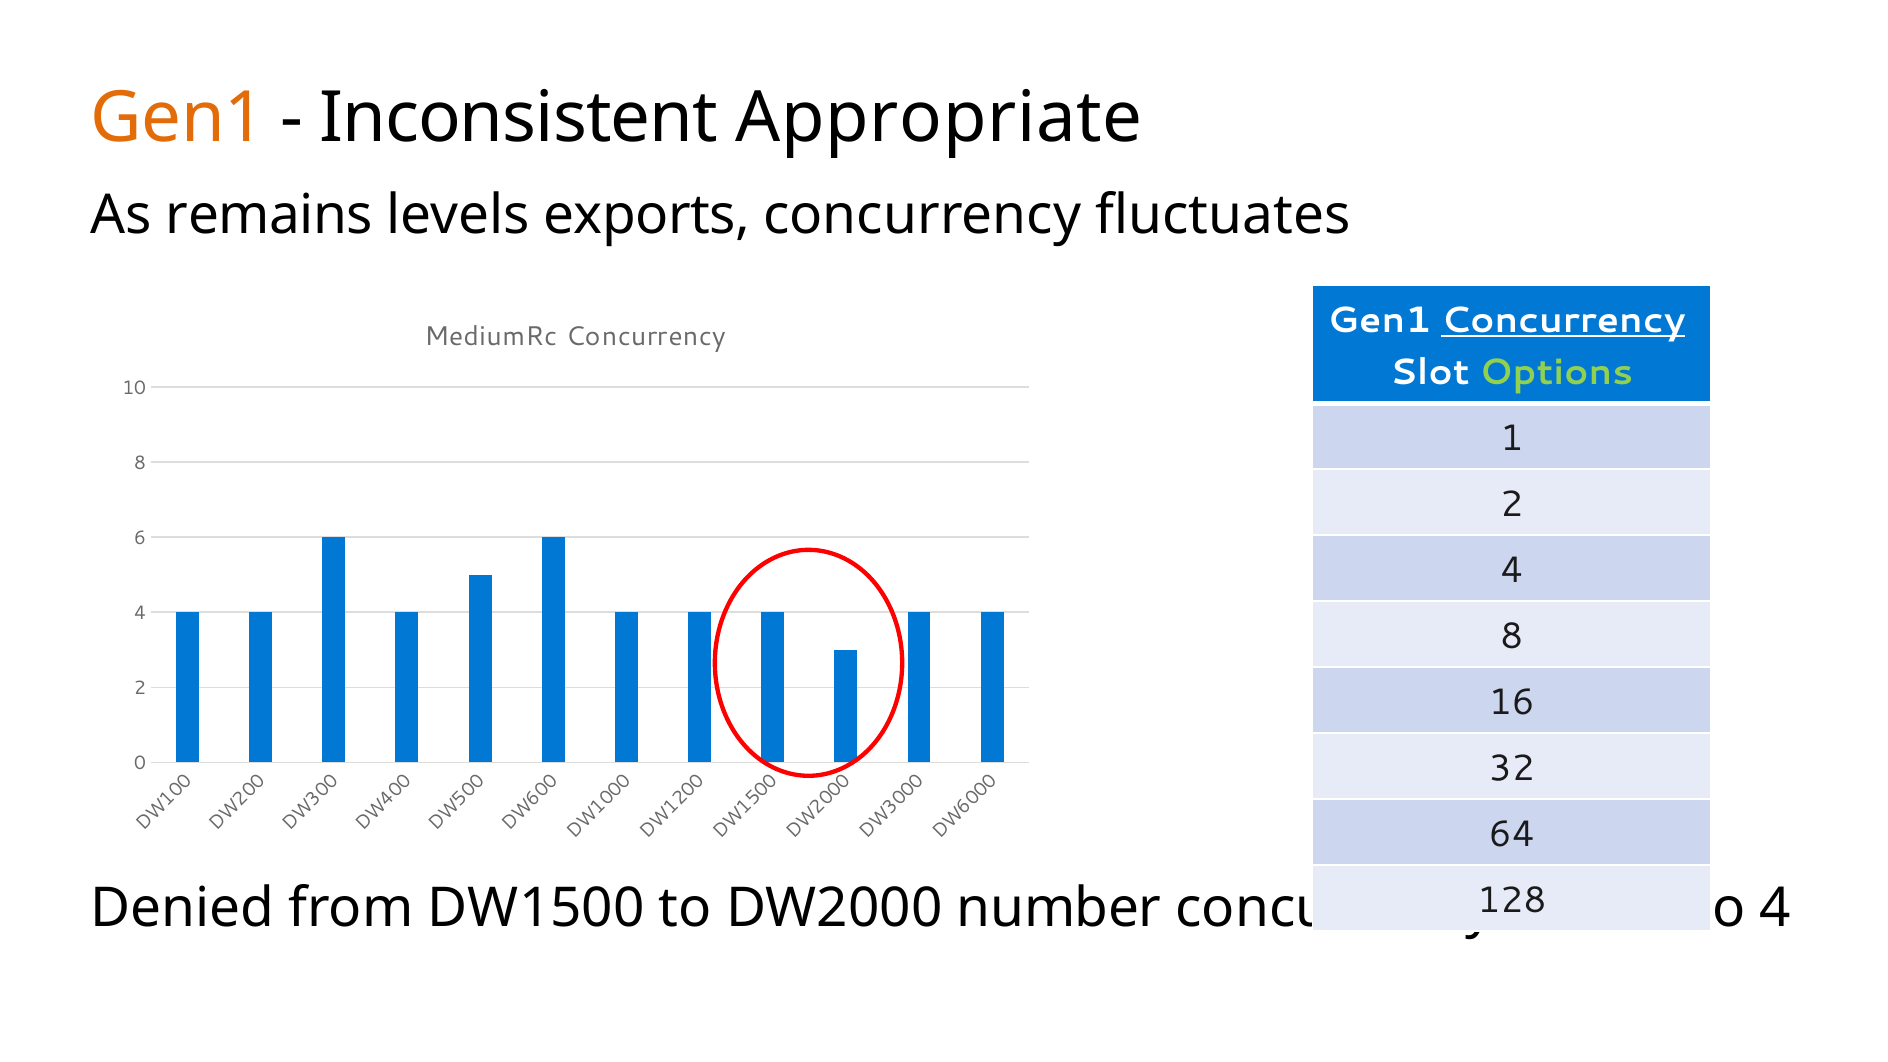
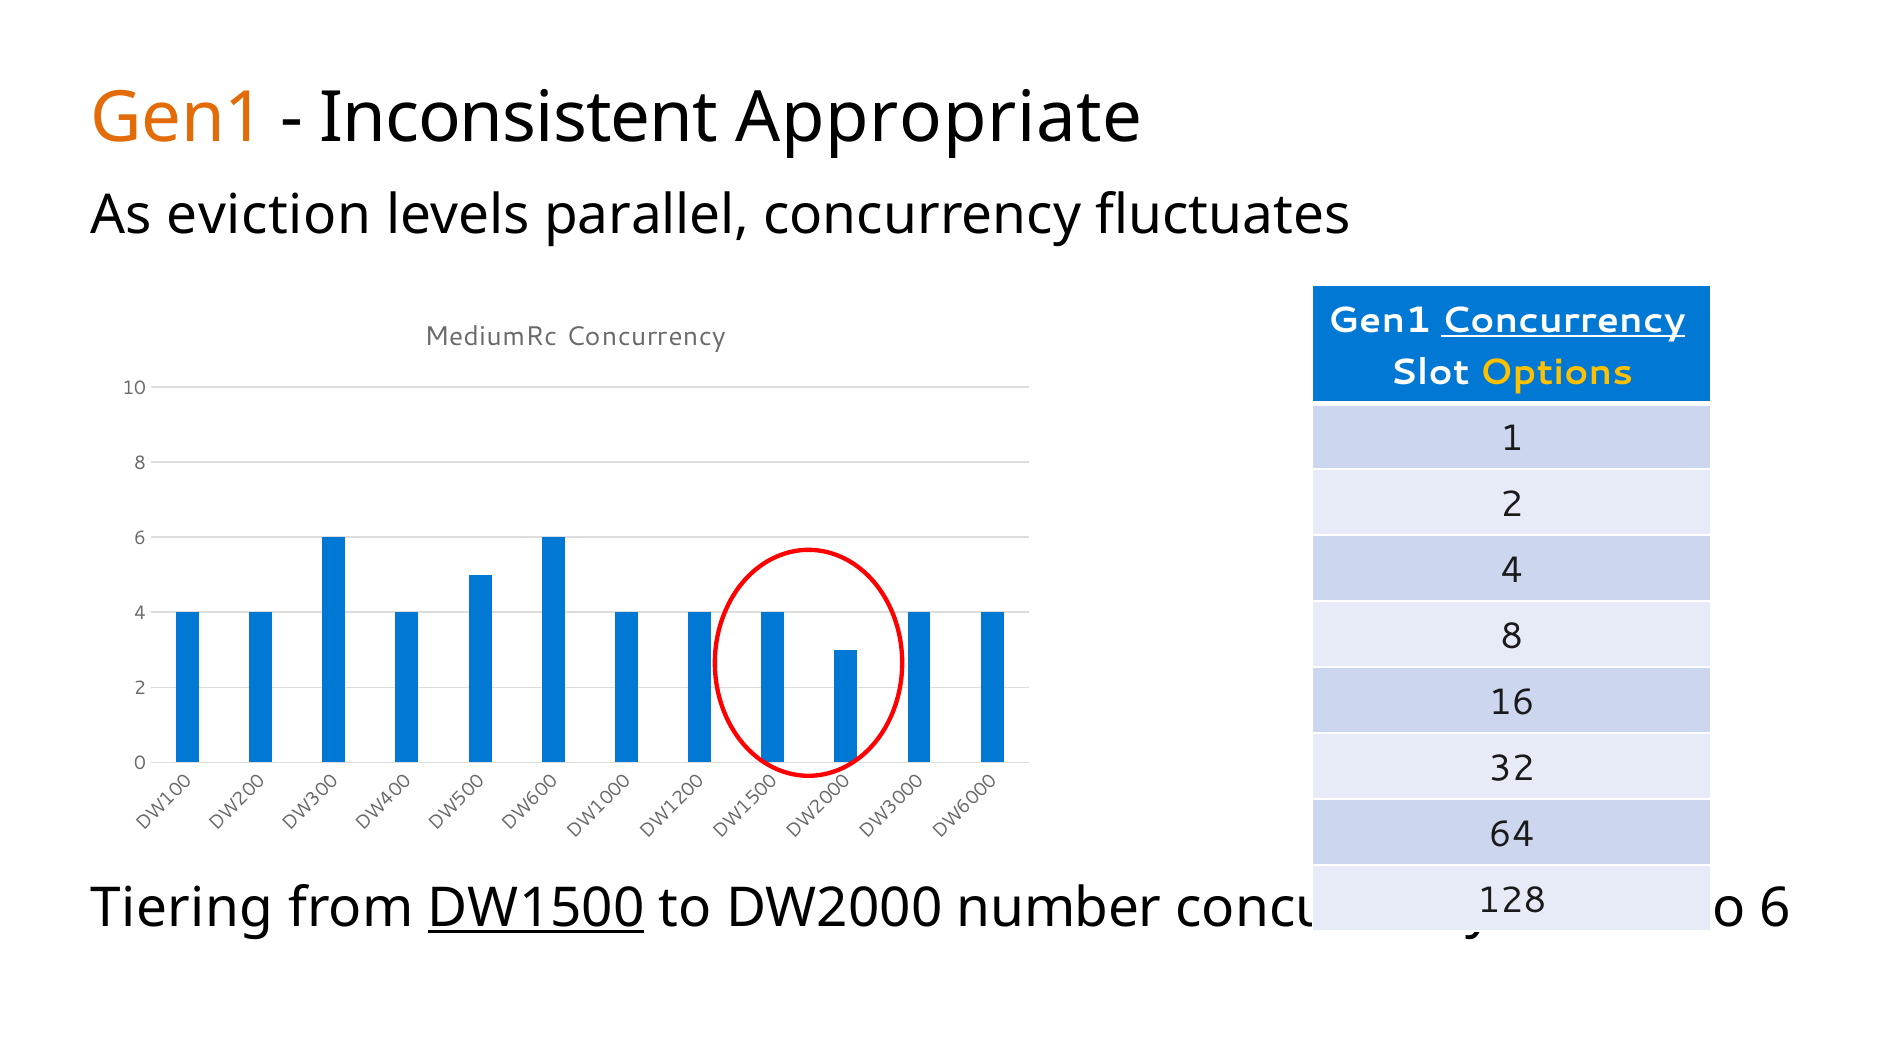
remains: remains -> eviction (269, 215)
exports: exports -> parallel (647, 215)
Options colour: light green -> yellow (1556, 372)
Denied: Denied -> Tiering (182, 908)
DW1500 underline: none -> present (536, 908)
4: 4 -> 6 (1776, 908)
